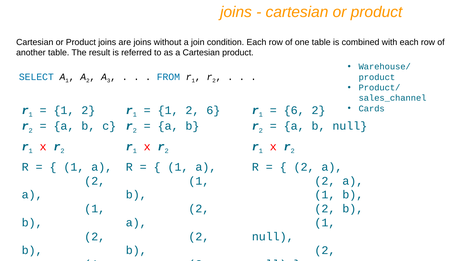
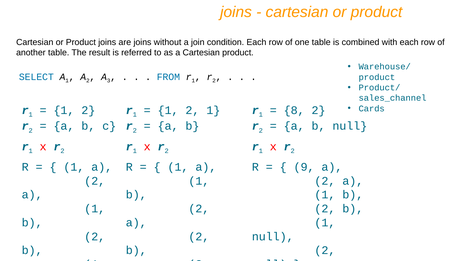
2 6: 6 -> 1 (213, 110)
6: 6 -> 8 (294, 110)
2: 2 -> 9 (304, 167)
